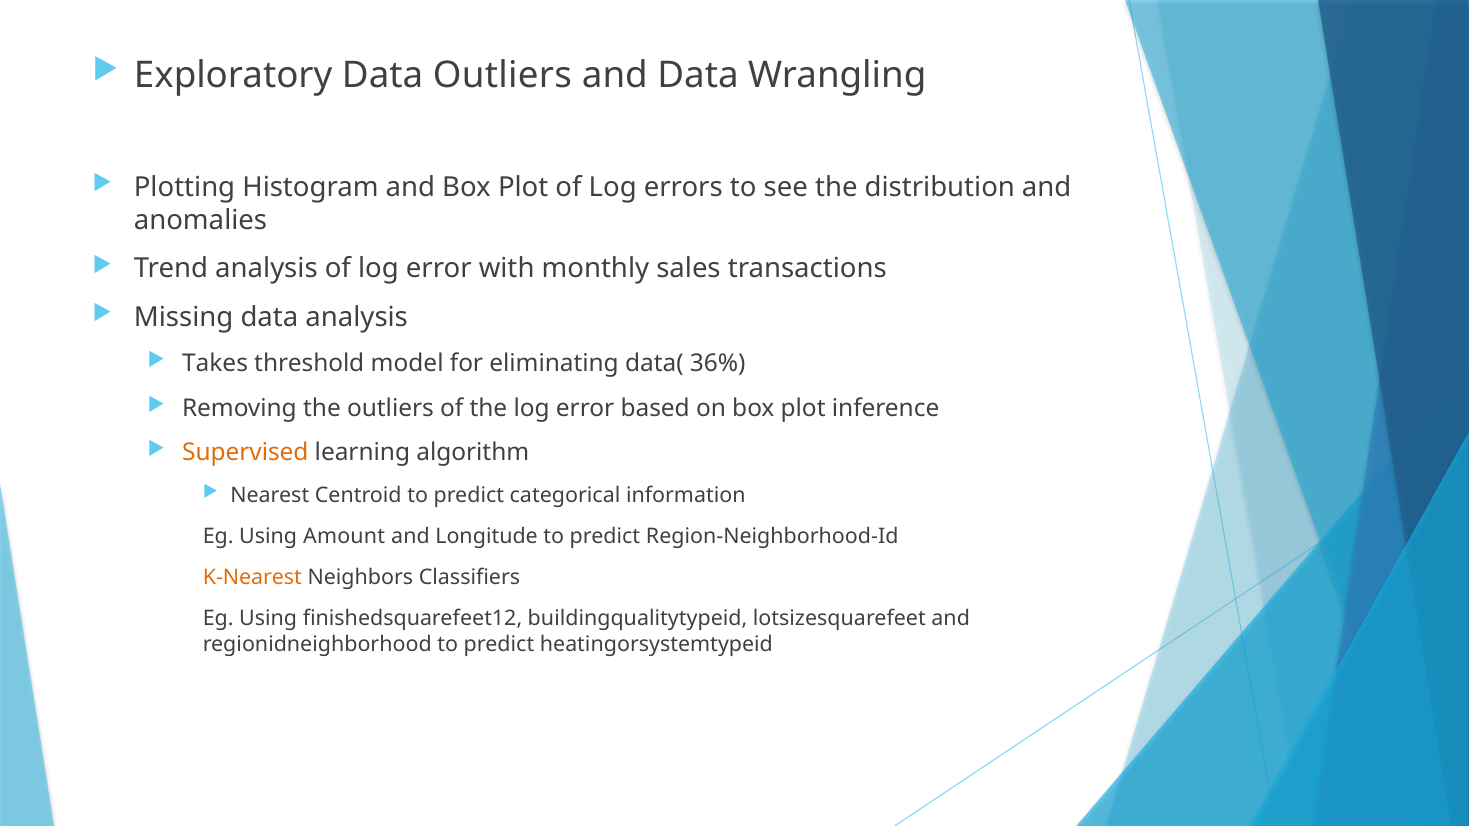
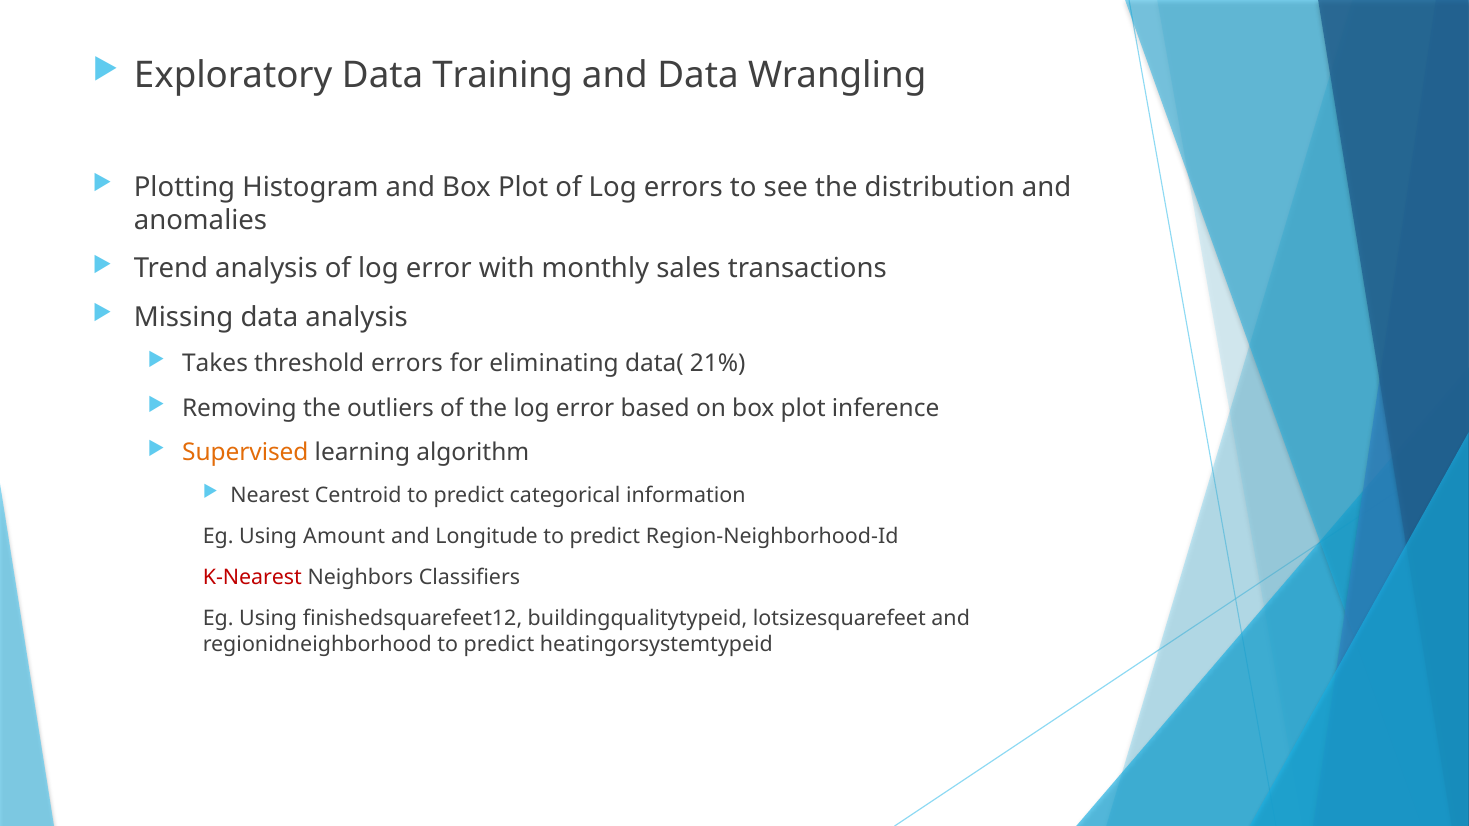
Data Outliers: Outliers -> Training (503, 75)
threshold model: model -> errors (407, 364)
36%: 36% -> 21% (718, 364)
K-Nearest colour: orange -> red (252, 578)
